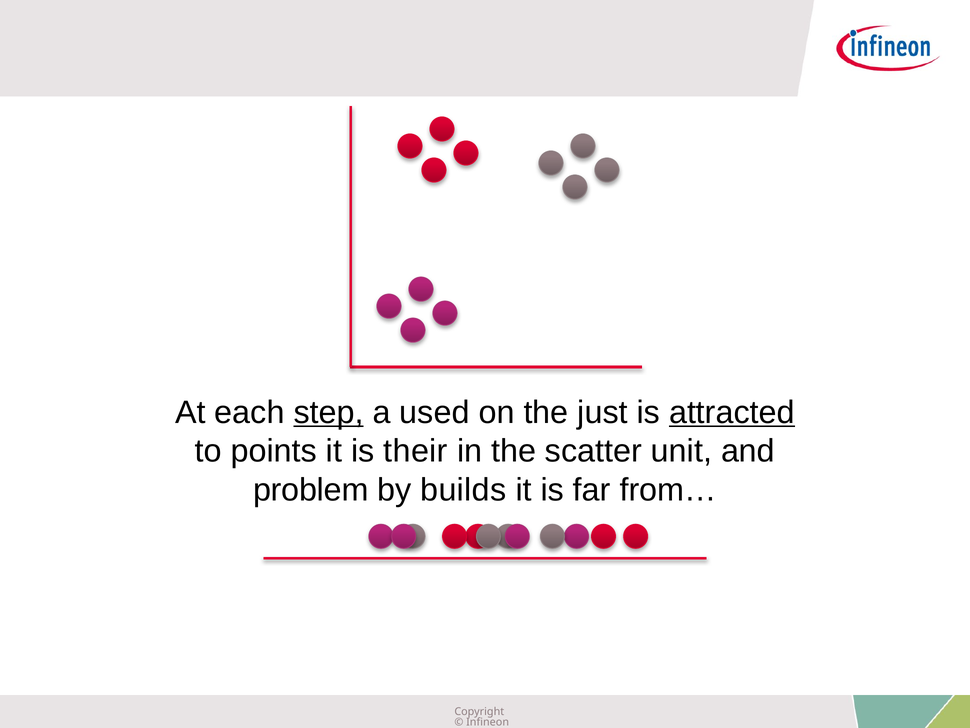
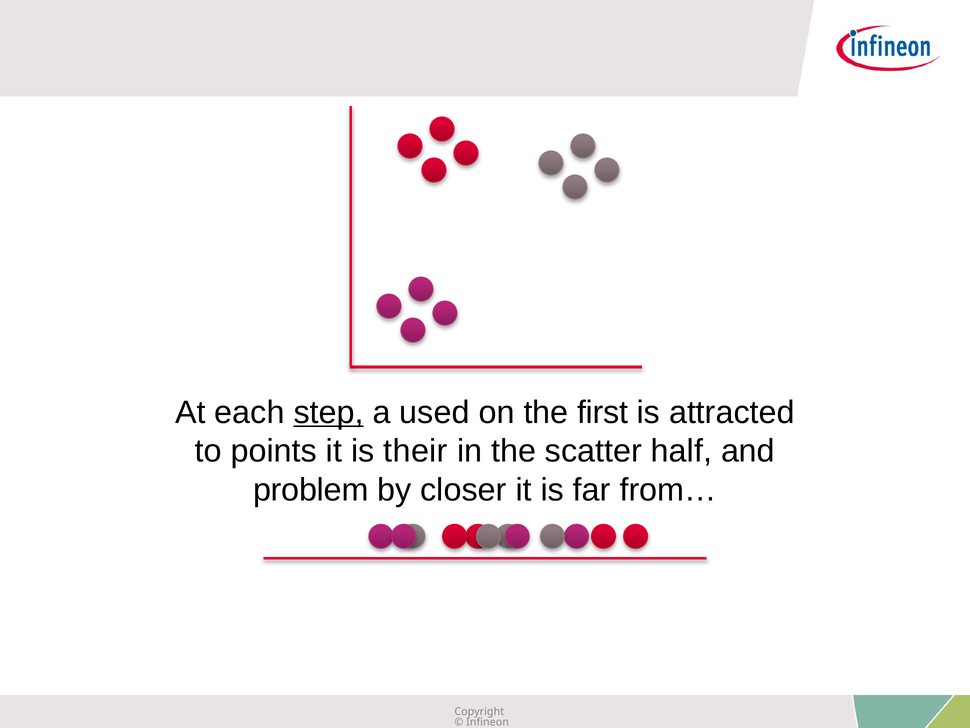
just: just -> first (603, 412)
attracted underline: present -> none (732, 412)
unit: unit -> half (682, 451)
builds: builds -> closer (463, 490)
